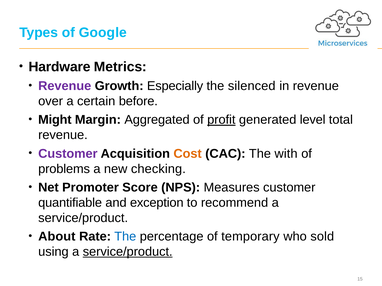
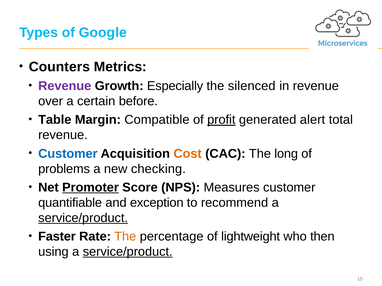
Hardware: Hardware -> Counters (59, 67)
Might: Might -> Table (55, 120)
Aggregated: Aggregated -> Compatible (157, 120)
level: level -> alert (313, 120)
Customer colour: purple -> blue (68, 154)
with: with -> long (286, 154)
Promoter underline: none -> present (90, 188)
service/product underline: none -> present (83, 218)
About: About -> Faster (57, 237)
The colour: blue -> orange (125, 237)
temporary: temporary -> lightweight (251, 237)
sold: sold -> then (322, 237)
